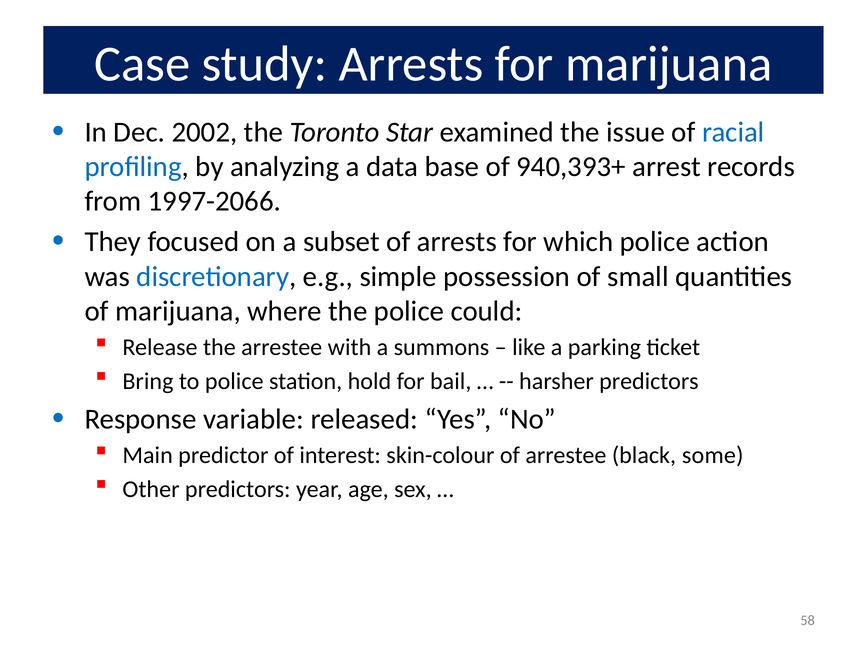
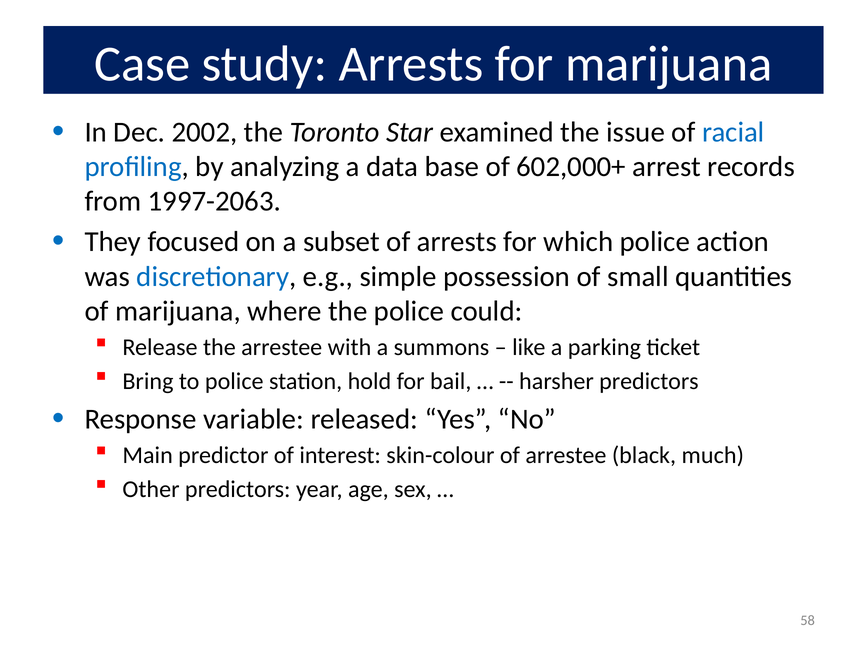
940,393+: 940,393+ -> 602,000+ (571, 167)
1997-2066: 1997-2066 -> 1997-2063 (214, 201)
some: some -> much (713, 456)
